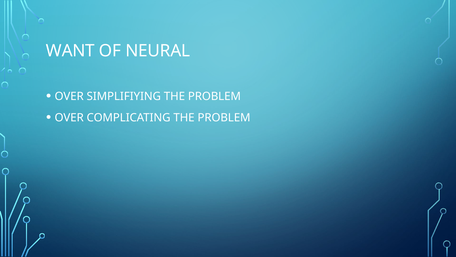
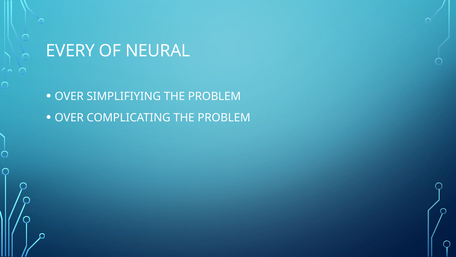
WANT: WANT -> EVERY (70, 51)
